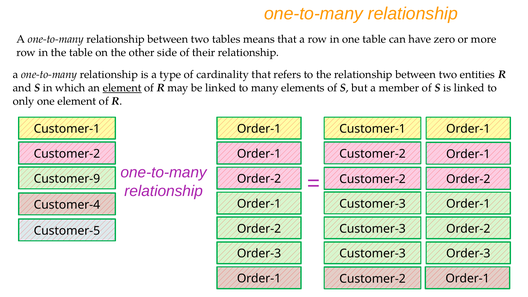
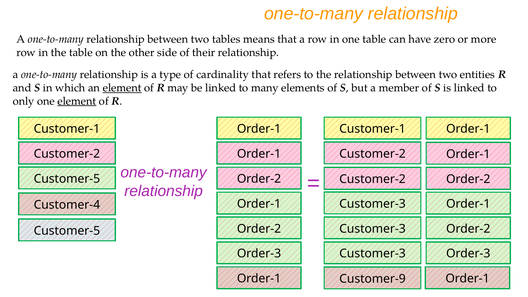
element underline: none -> present (77, 101)
Customer-9: Customer-9 -> Customer-5 (67, 179)
Customer-2: Customer-2 -> Customer-9 (373, 279)
